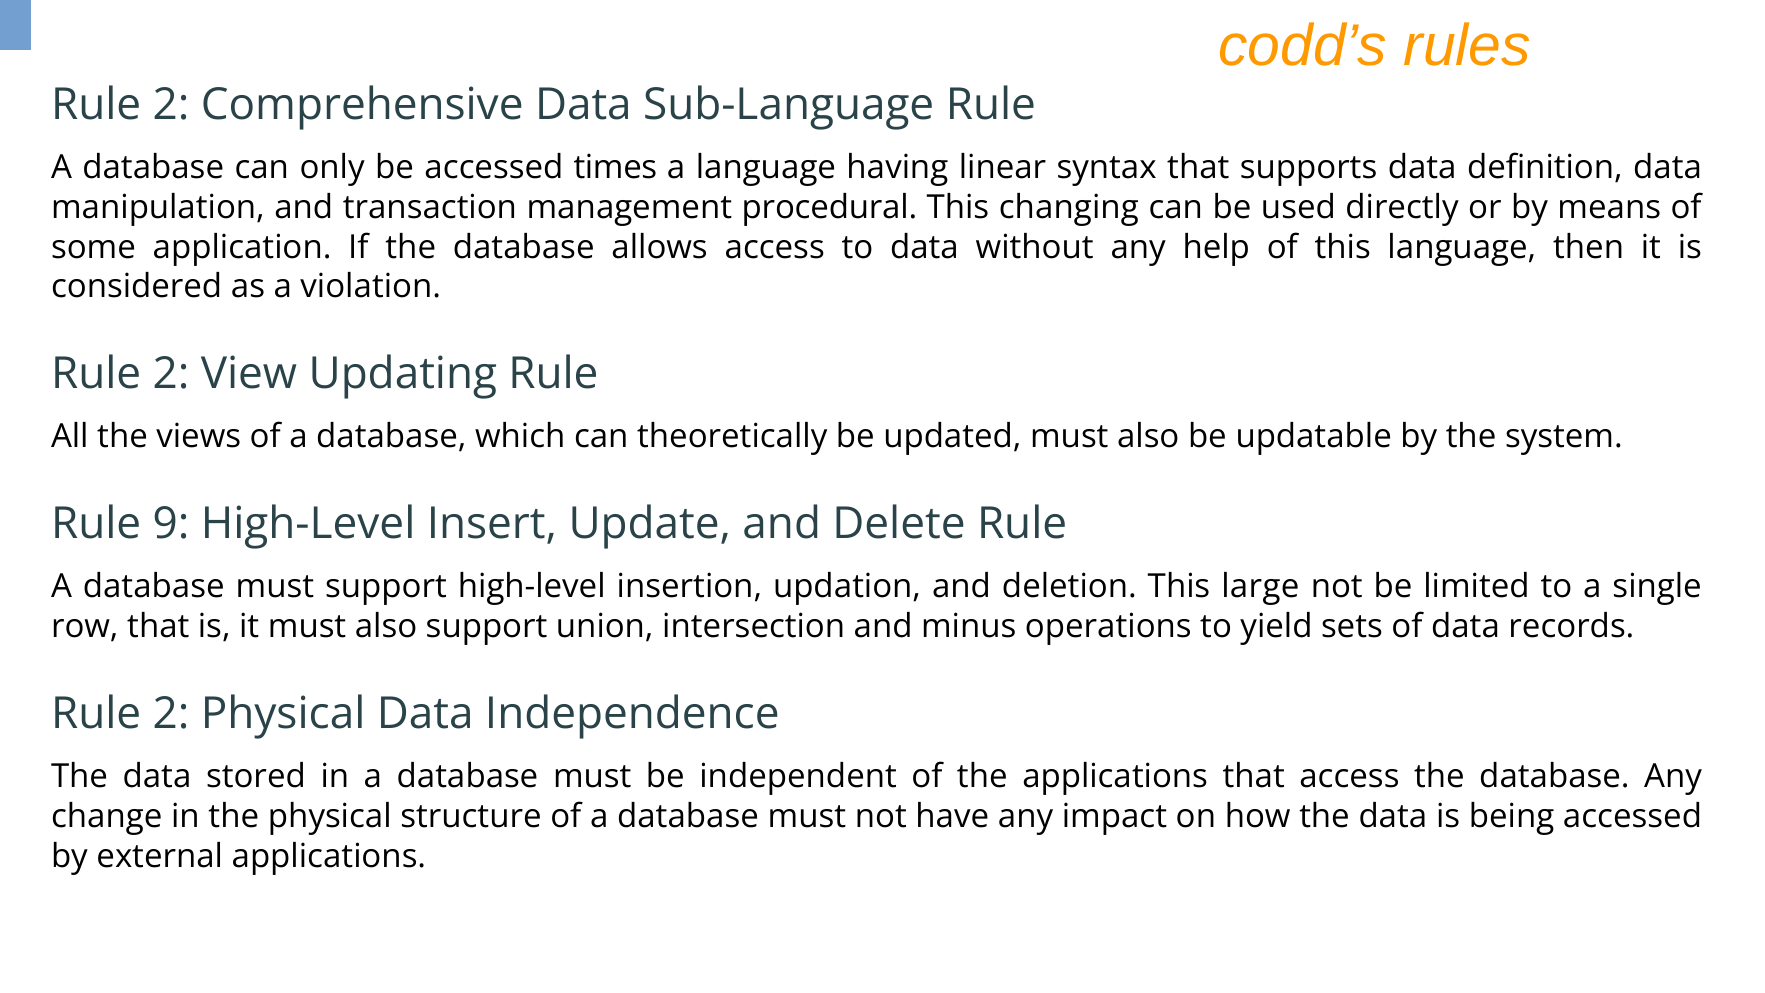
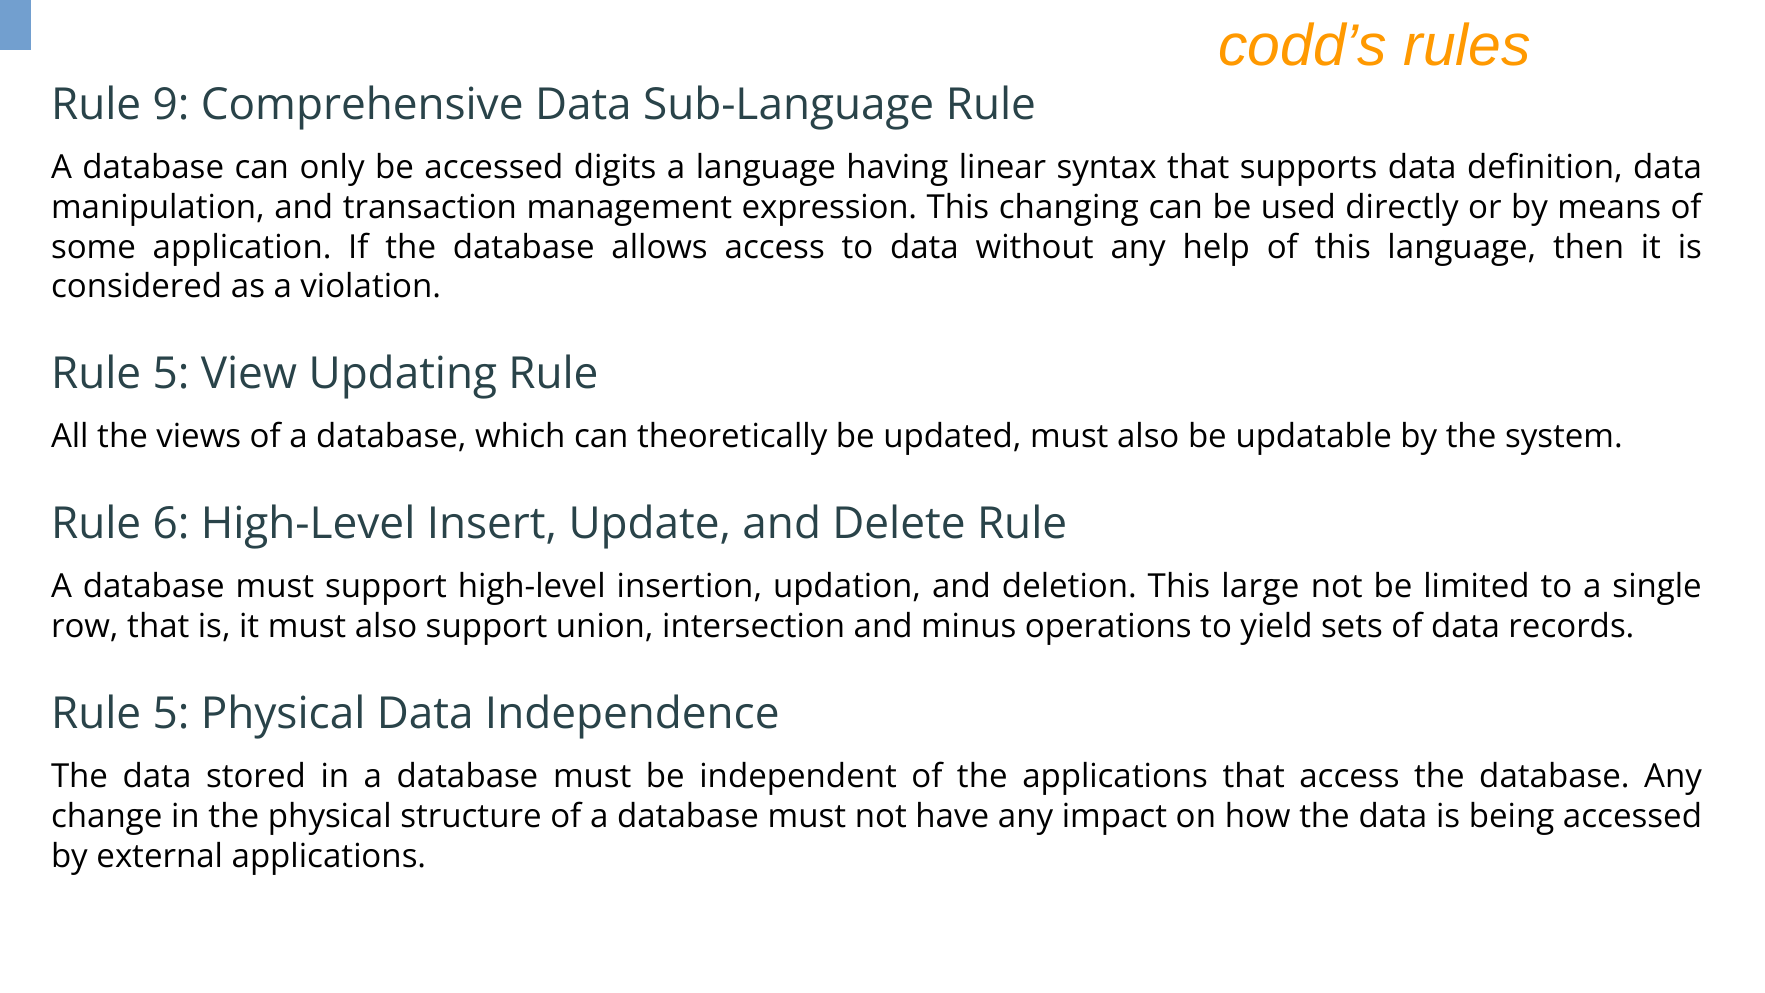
2: 2 -> 9 (171, 105)
times: times -> digits (615, 168)
procedural: procedural -> expression (829, 207)
2: 2 -> 5 (171, 374)
9: 9 -> 6 (171, 524)
2: 2 -> 5 (171, 713)
